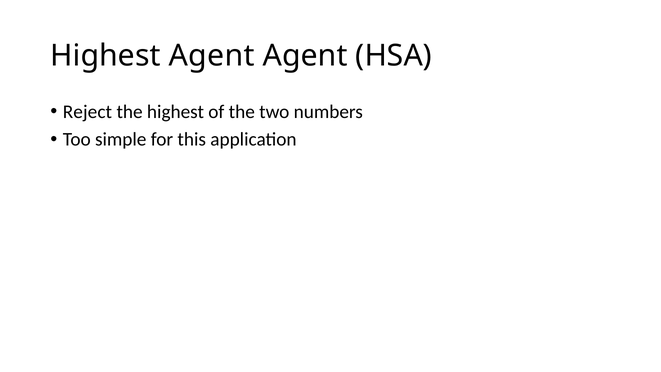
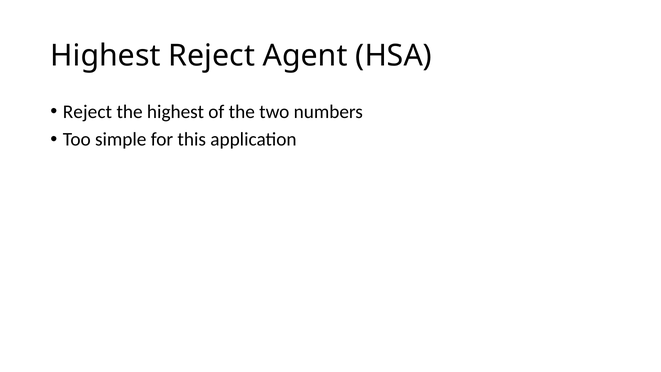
Highest Agent: Agent -> Reject (212, 56)
